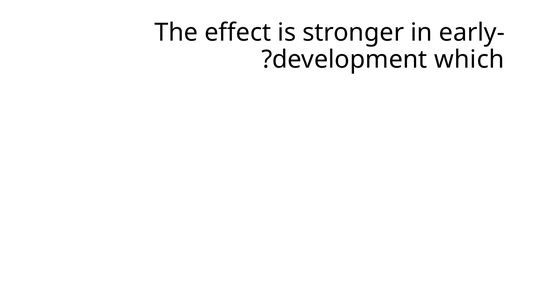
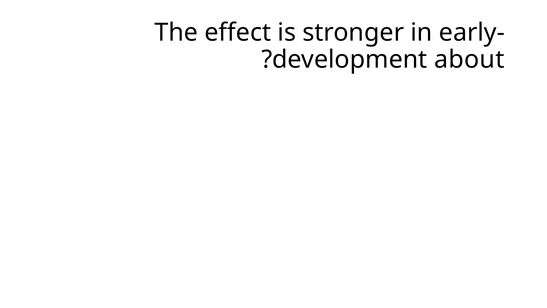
which: which -> about (469, 59)
